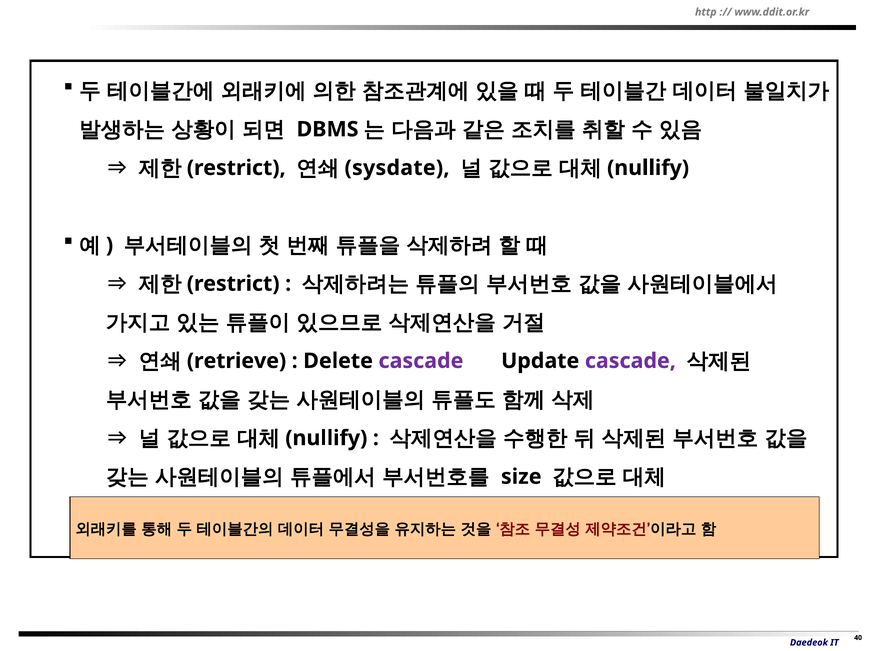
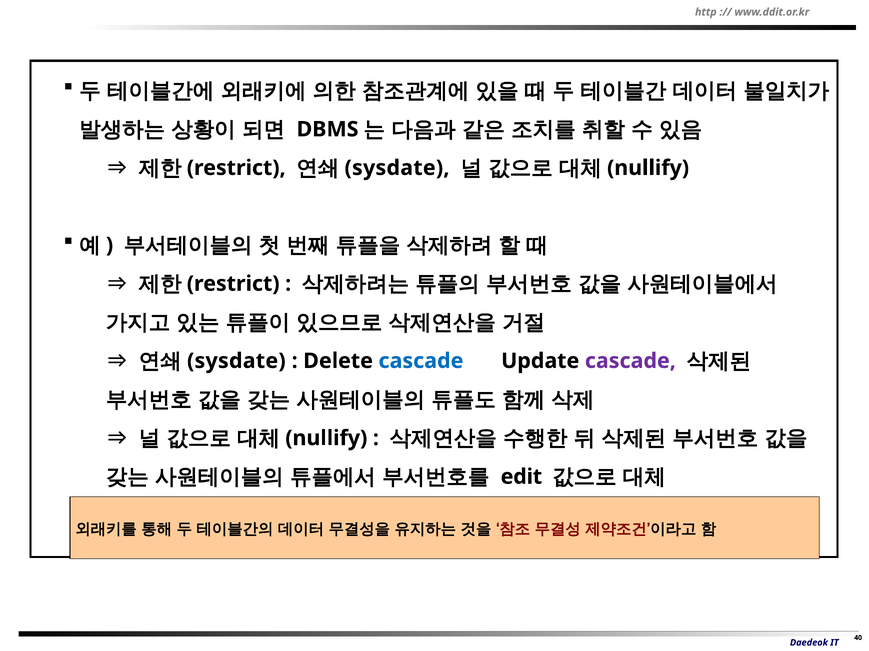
retrieve: retrieve -> sysdate (236, 361)
cascade colour: purple -> blue (421, 361)
size: size -> edit (521, 477)
